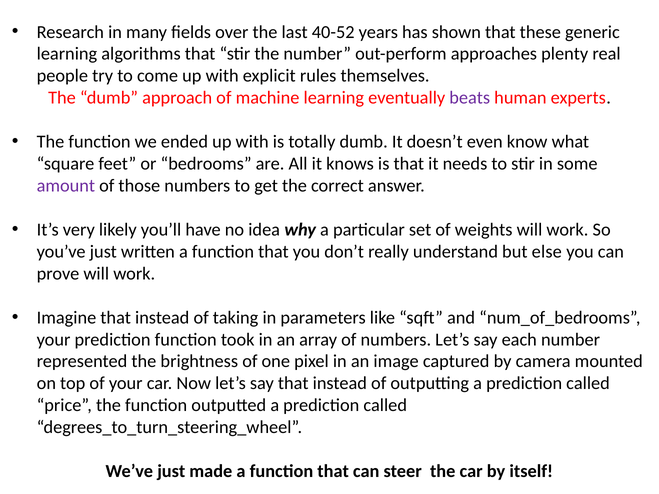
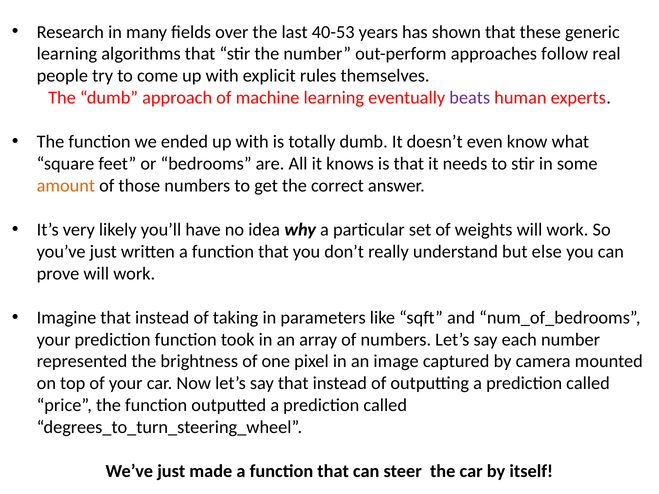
40-52: 40-52 -> 40-53 (333, 32)
plenty: plenty -> follow (565, 54)
amount colour: purple -> orange (66, 186)
